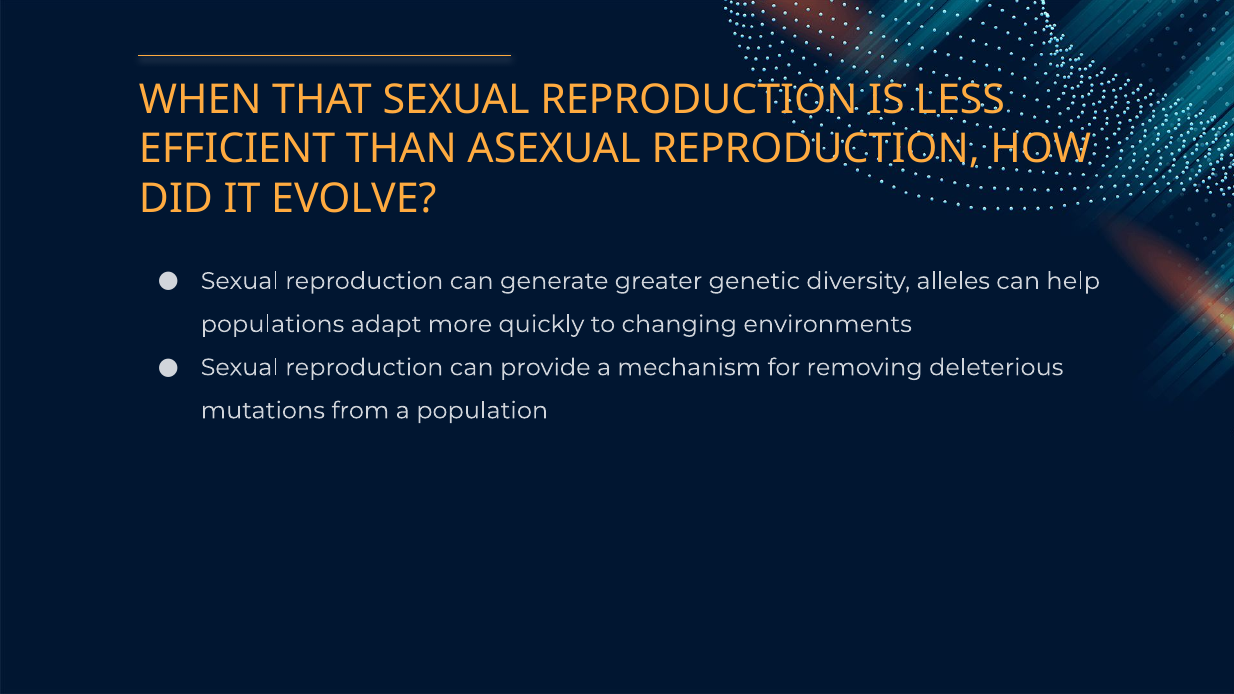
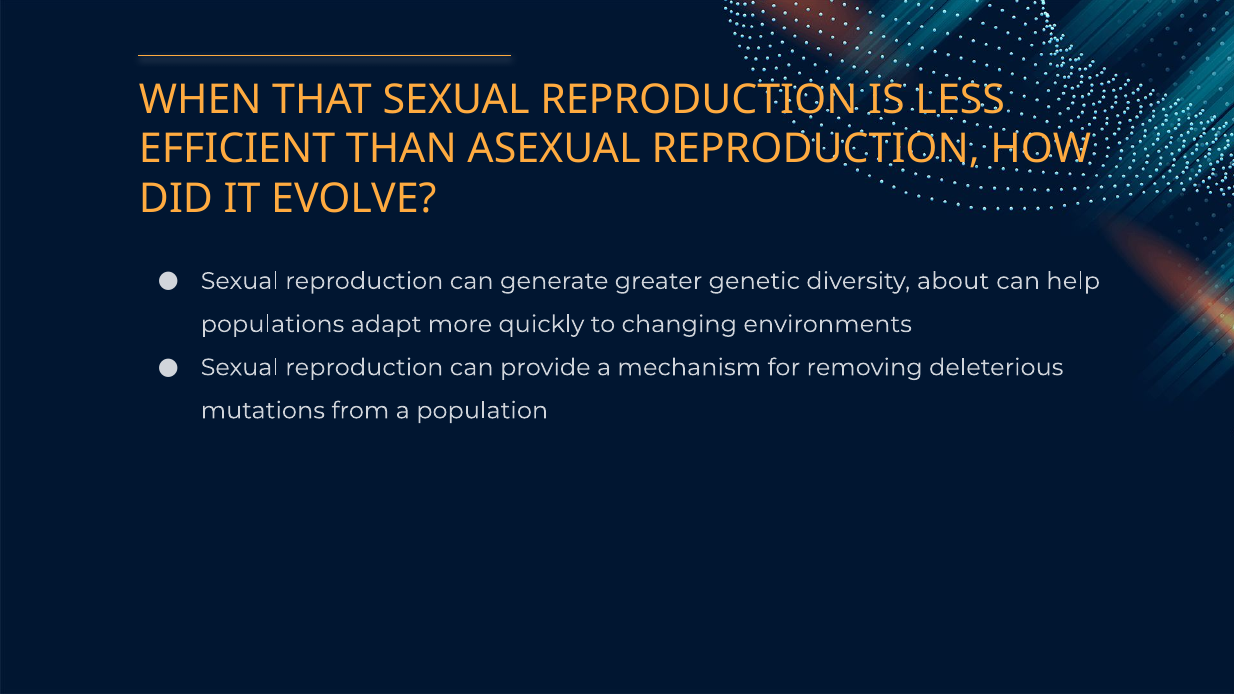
alleles: alleles -> about (953, 281)
